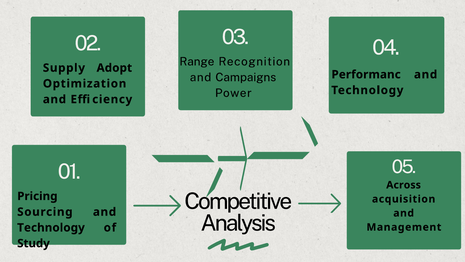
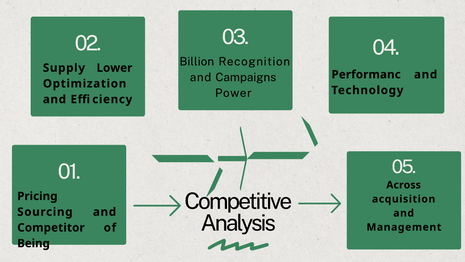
Range: Range -> Billion (197, 62)
Adopt: Adopt -> Lower (114, 68)
Technology: Technology -> Competitor (51, 227)
Study: Study -> Being (33, 243)
